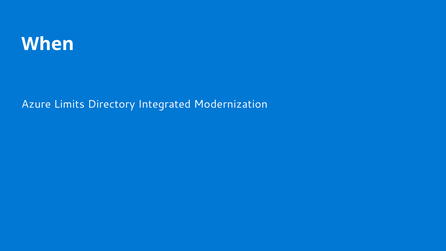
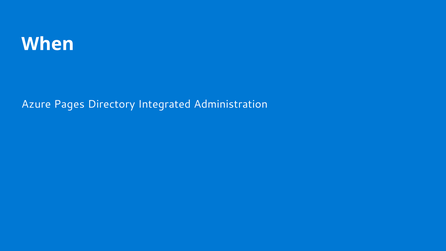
Limits: Limits -> Pages (69, 104)
Modernization: Modernization -> Administration (231, 104)
